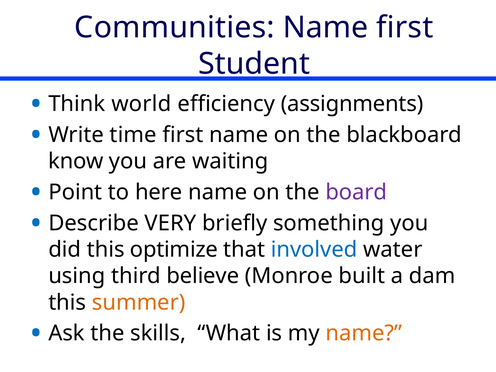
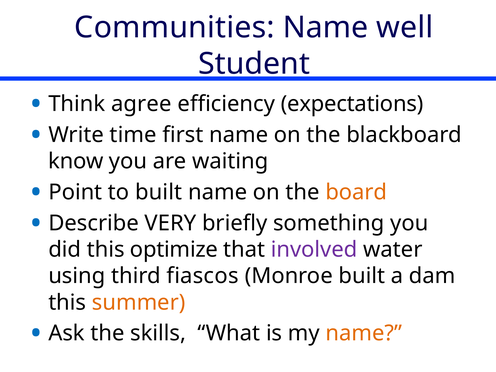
Name first: first -> well (405, 27)
world: world -> agree (141, 104)
assignments: assignments -> expectations (352, 104)
to here: here -> built (159, 192)
board colour: purple -> orange (356, 192)
involved colour: blue -> purple (314, 250)
believe: believe -> fiascos (203, 276)
